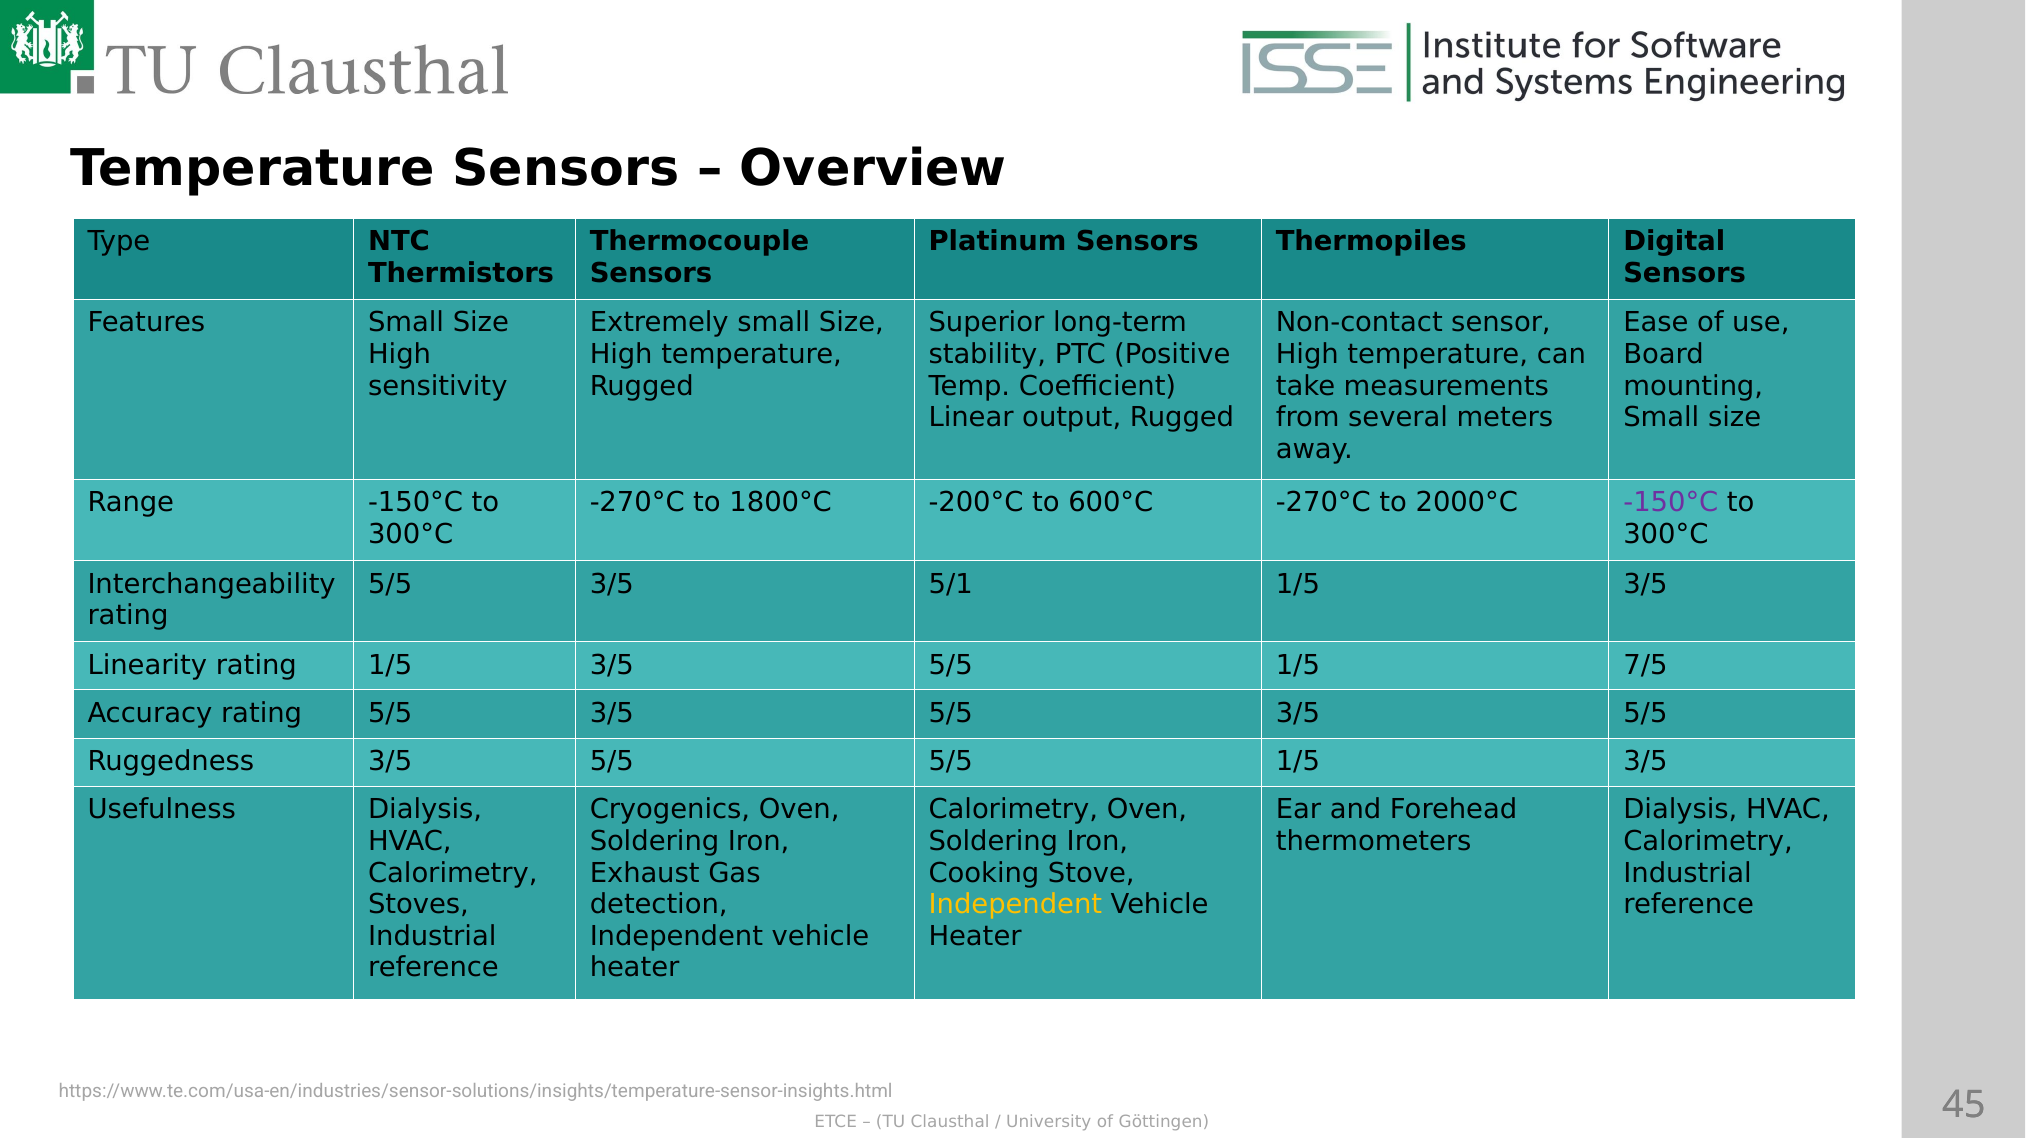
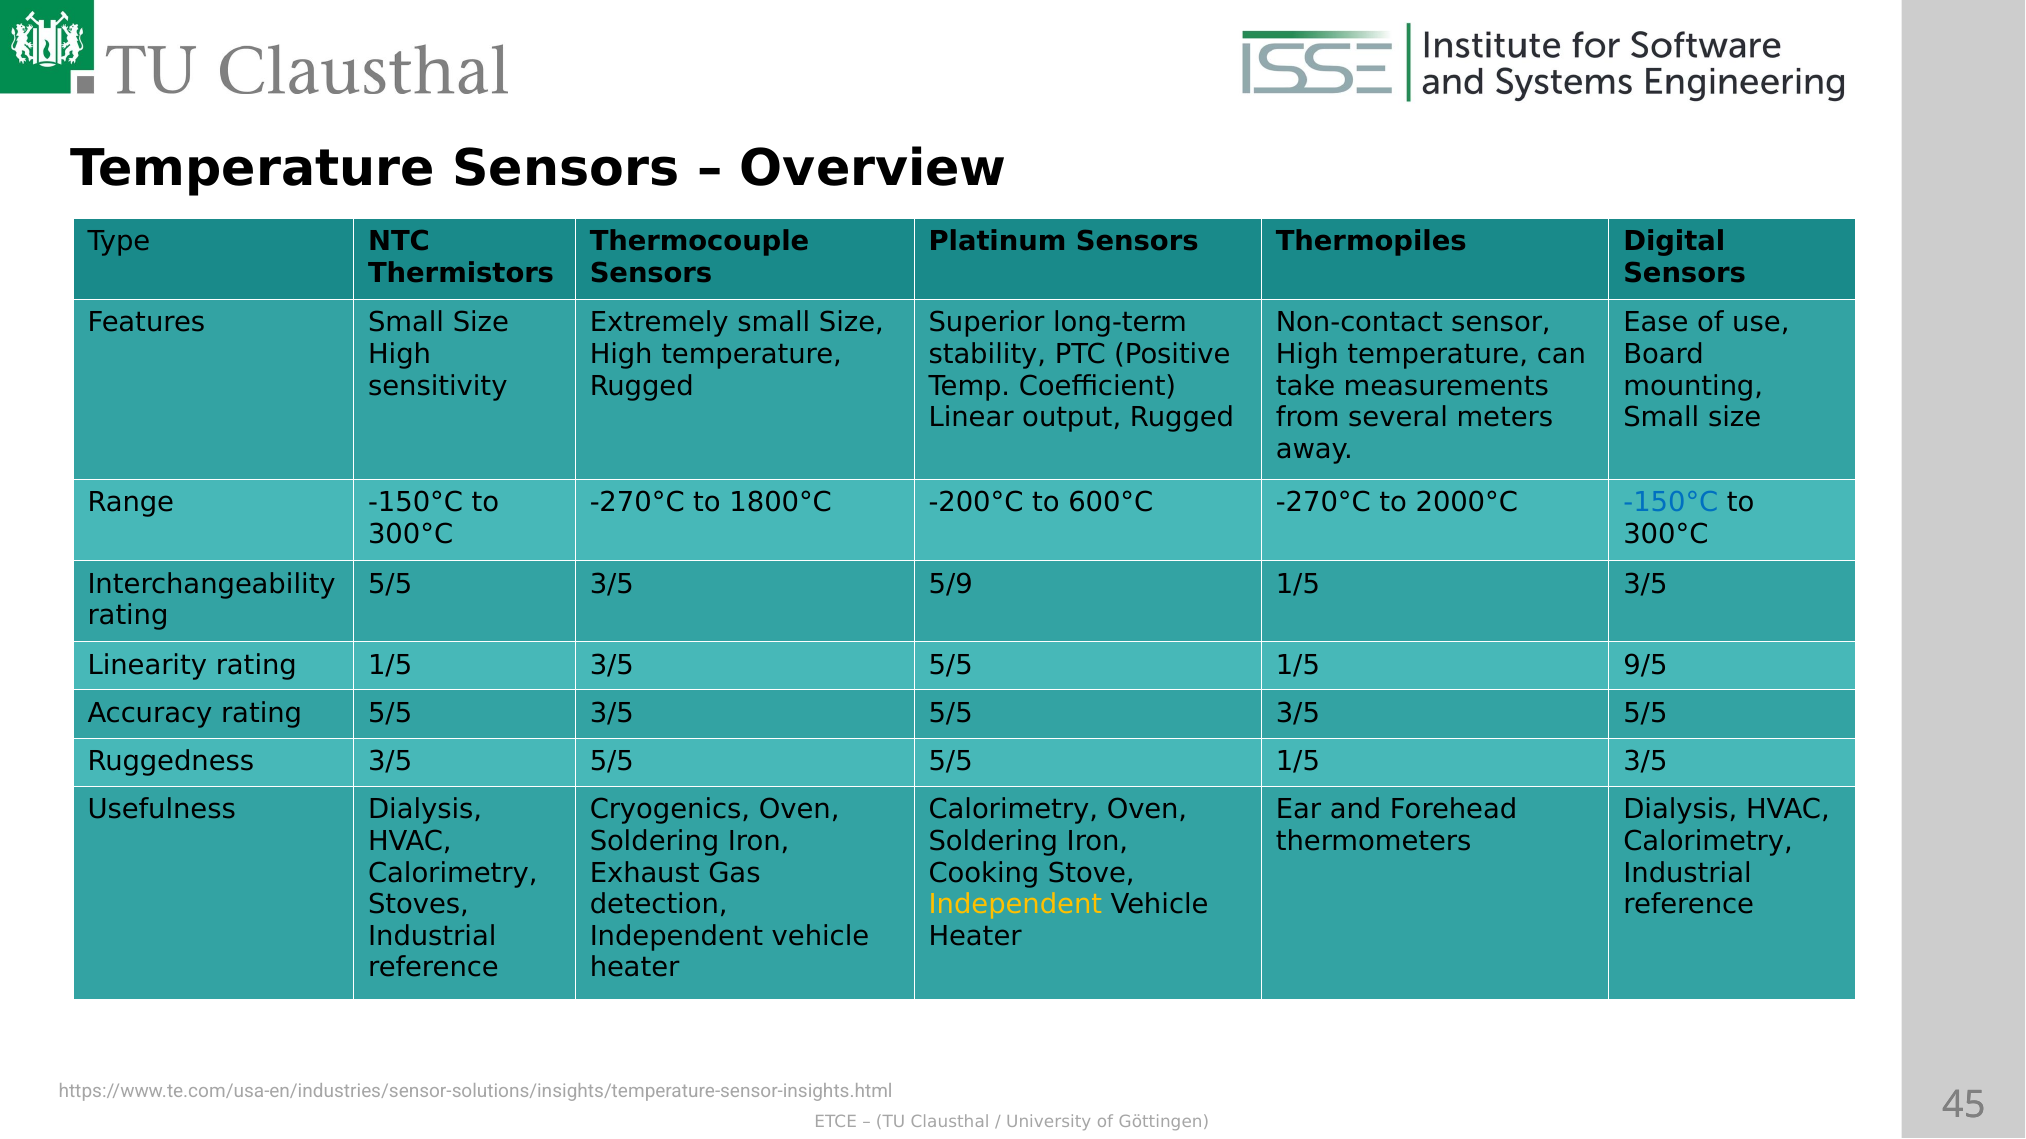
-150°C colour: purple -> blue (1671, 503)
5/1: 5/1 -> 5/9 (951, 584)
7/5: 7/5 -> 9/5 (1646, 665)
